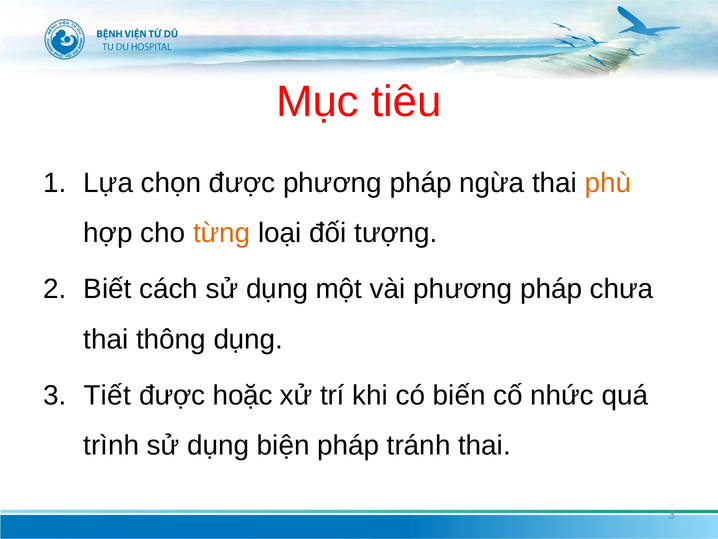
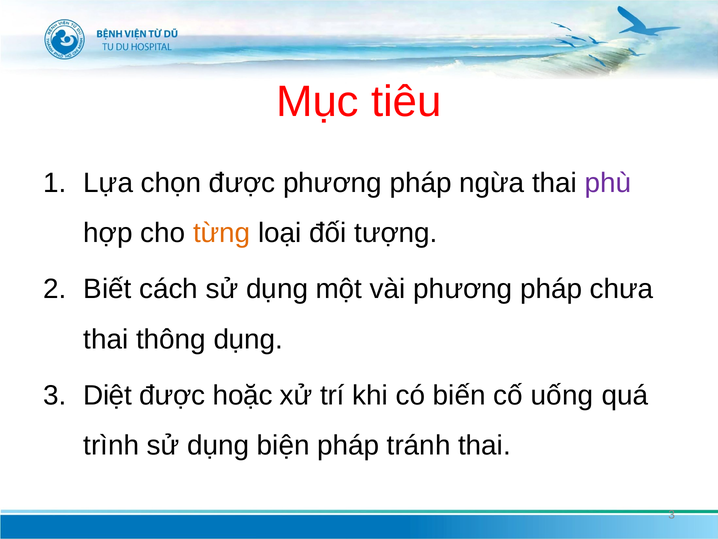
phù colour: orange -> purple (608, 183)
Tiết: Tiết -> Diệt (108, 395)
nhức: nhức -> uống (562, 395)
